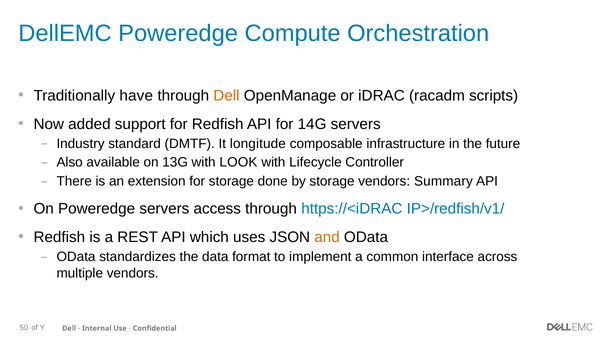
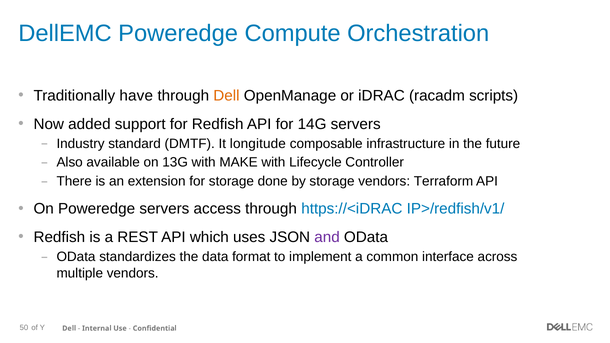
LOOK: LOOK -> MAKE (239, 163)
Summary: Summary -> Terraform (444, 181)
and colour: orange -> purple (327, 237)
